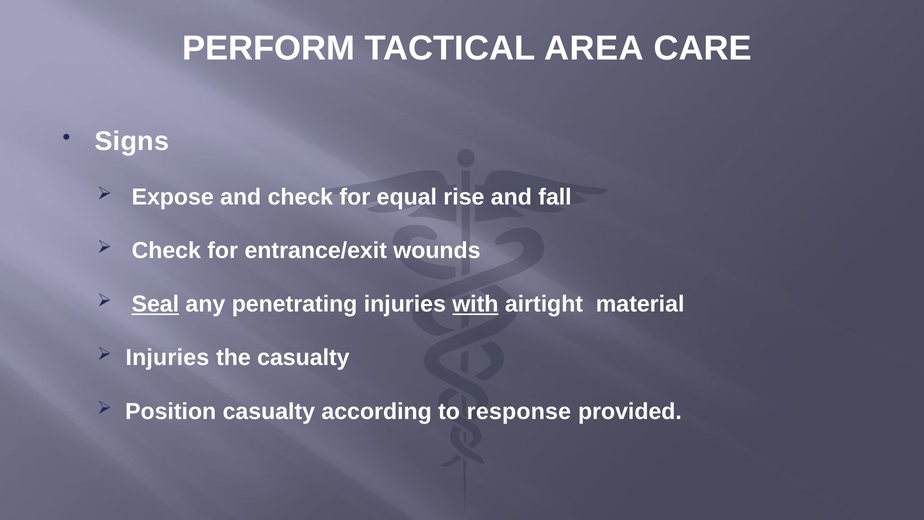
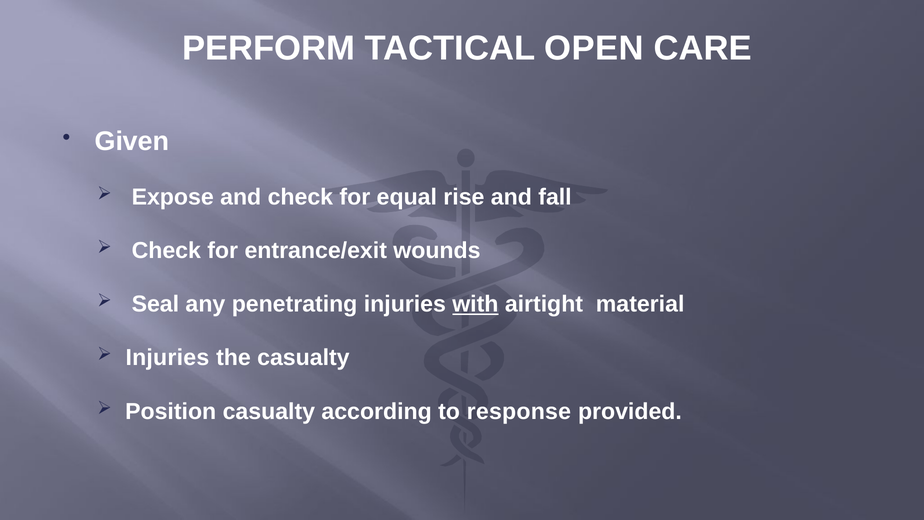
AREA: AREA -> OPEN (594, 48)
Signs: Signs -> Given (132, 141)
Seal underline: present -> none (155, 304)
